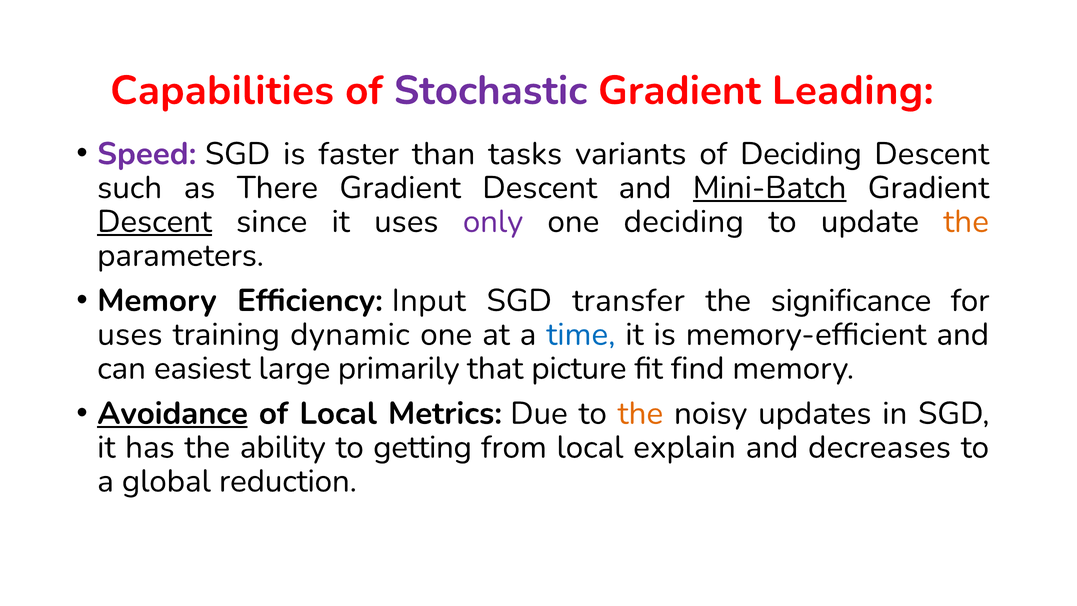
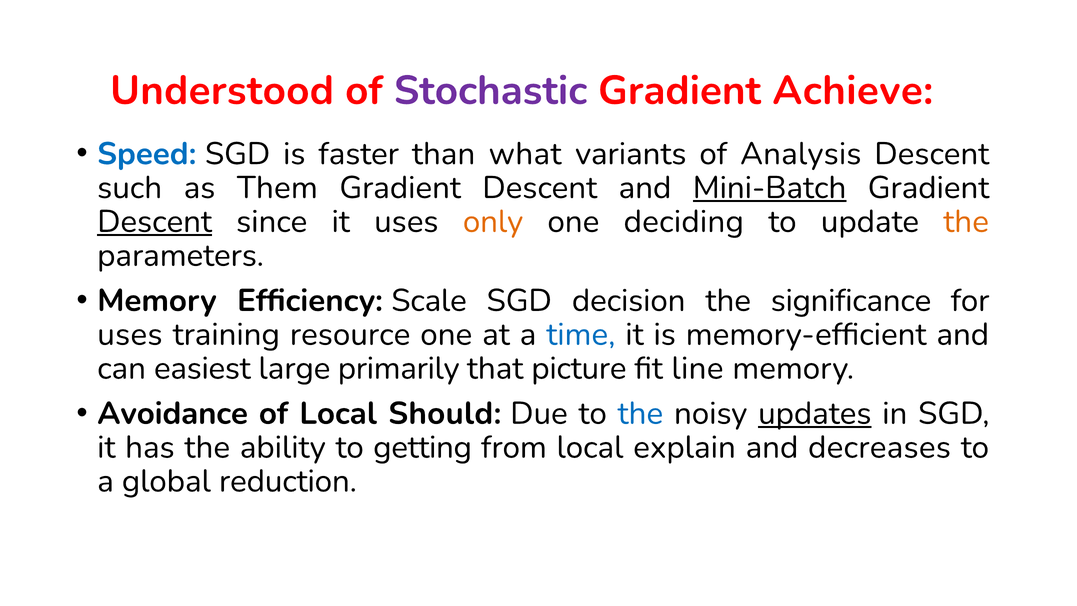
Capabilities: Capabilities -> Understood (222, 91)
Leading: Leading -> Achieve (853, 91)
Speed colour: purple -> blue (147, 154)
tasks: tasks -> what (525, 154)
of Deciding: Deciding -> Analysis (801, 154)
There: There -> Them (277, 188)
only colour: purple -> orange (493, 221)
Input: Input -> Scale (429, 300)
transfer: transfer -> decision (629, 300)
dynamic: dynamic -> resource (350, 334)
find: find -> line (697, 368)
Avoidance underline: present -> none (173, 413)
Metrics: Metrics -> Should (445, 413)
the colour: orange -> blue (640, 413)
updates underline: none -> present (815, 413)
